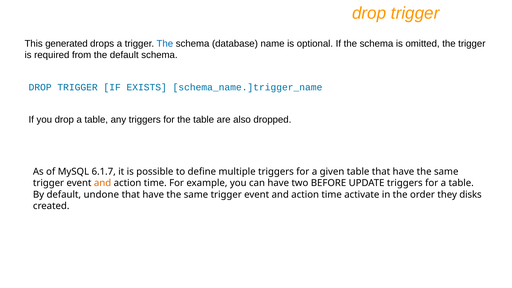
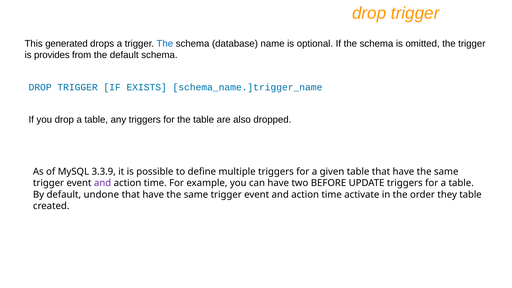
required: required -> provides (52, 55)
6.1.7: 6.1.7 -> 3.3.9 (104, 172)
and colour: orange -> purple (103, 183)
they disks: disks -> table (471, 195)
